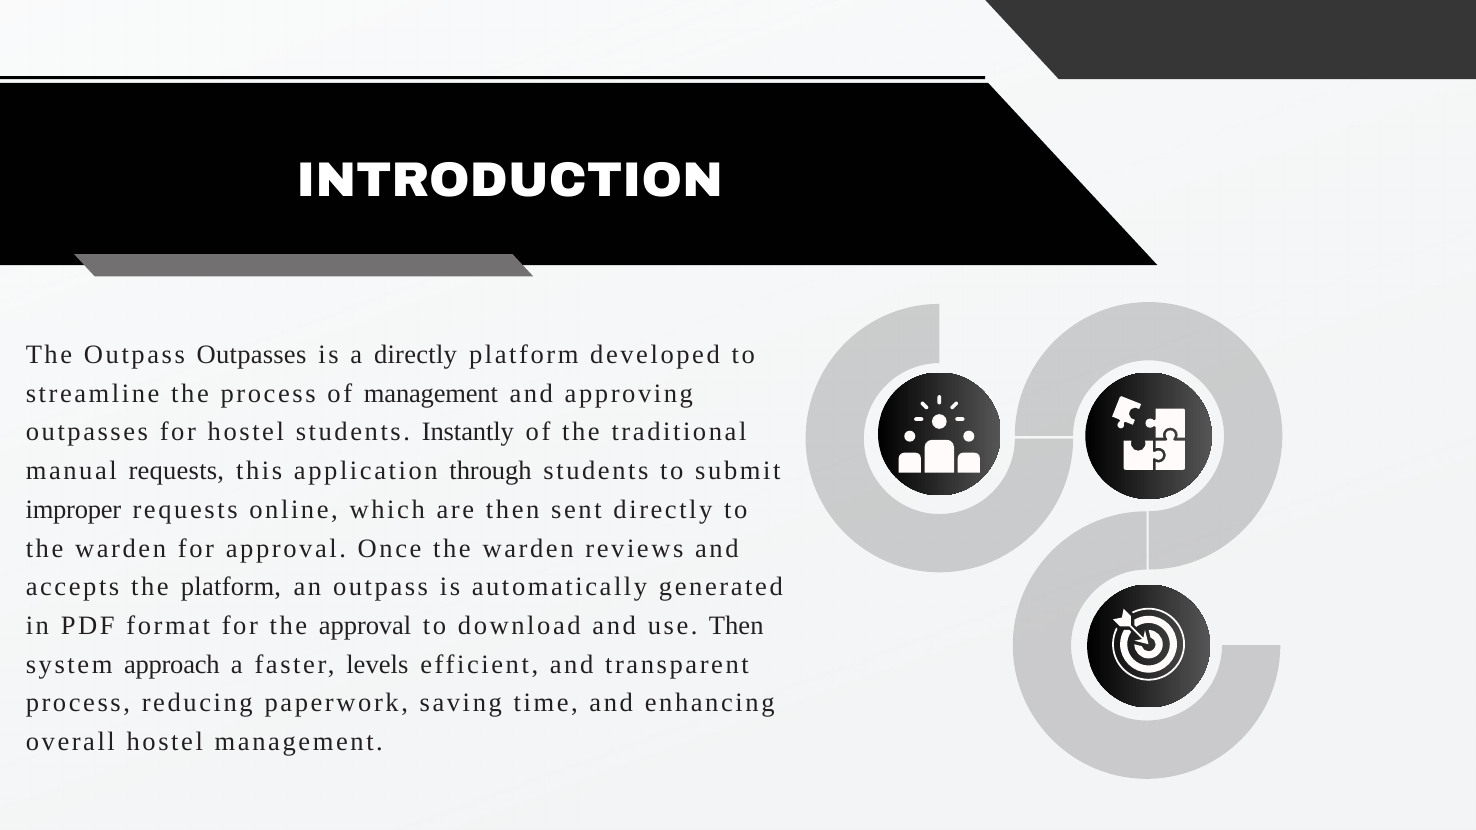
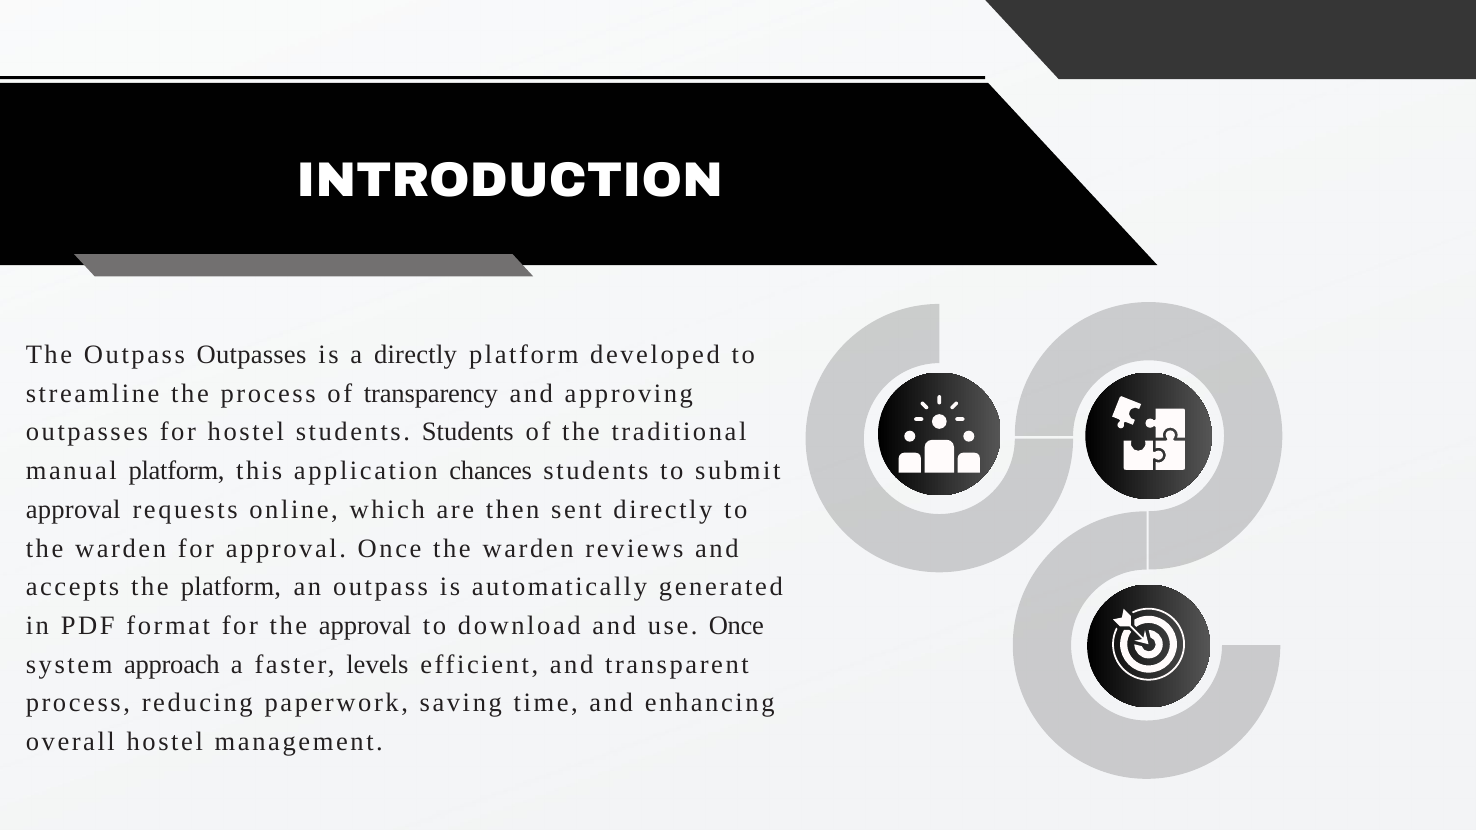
of management: management -> transparency (431, 394)
students Instantly: Instantly -> Students (468, 432)
manual requests: requests -> platform (177, 471)
through: through -> chances (491, 471)
improper: improper -> approval (73, 510)
use Then: Then -> Once (736, 626)
